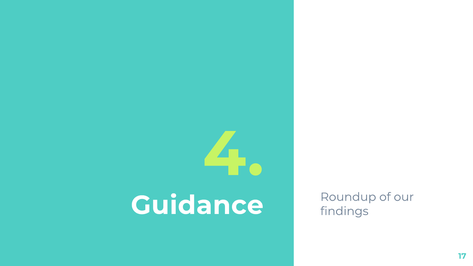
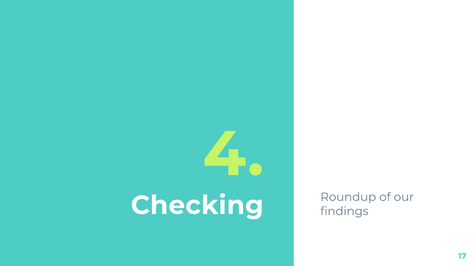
Guidance: Guidance -> Checking (197, 205)
